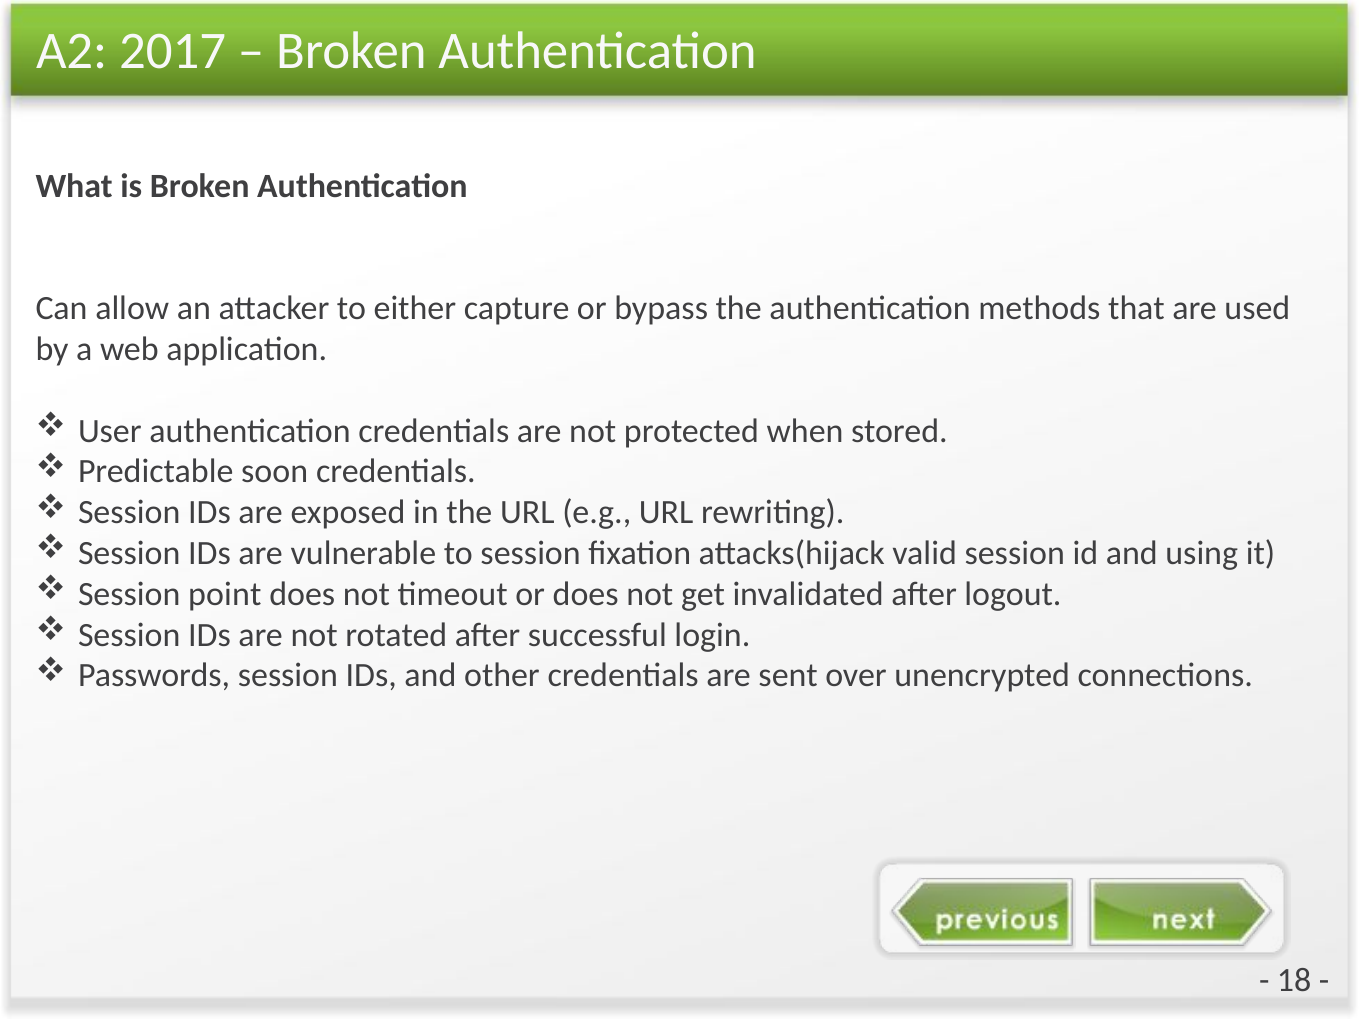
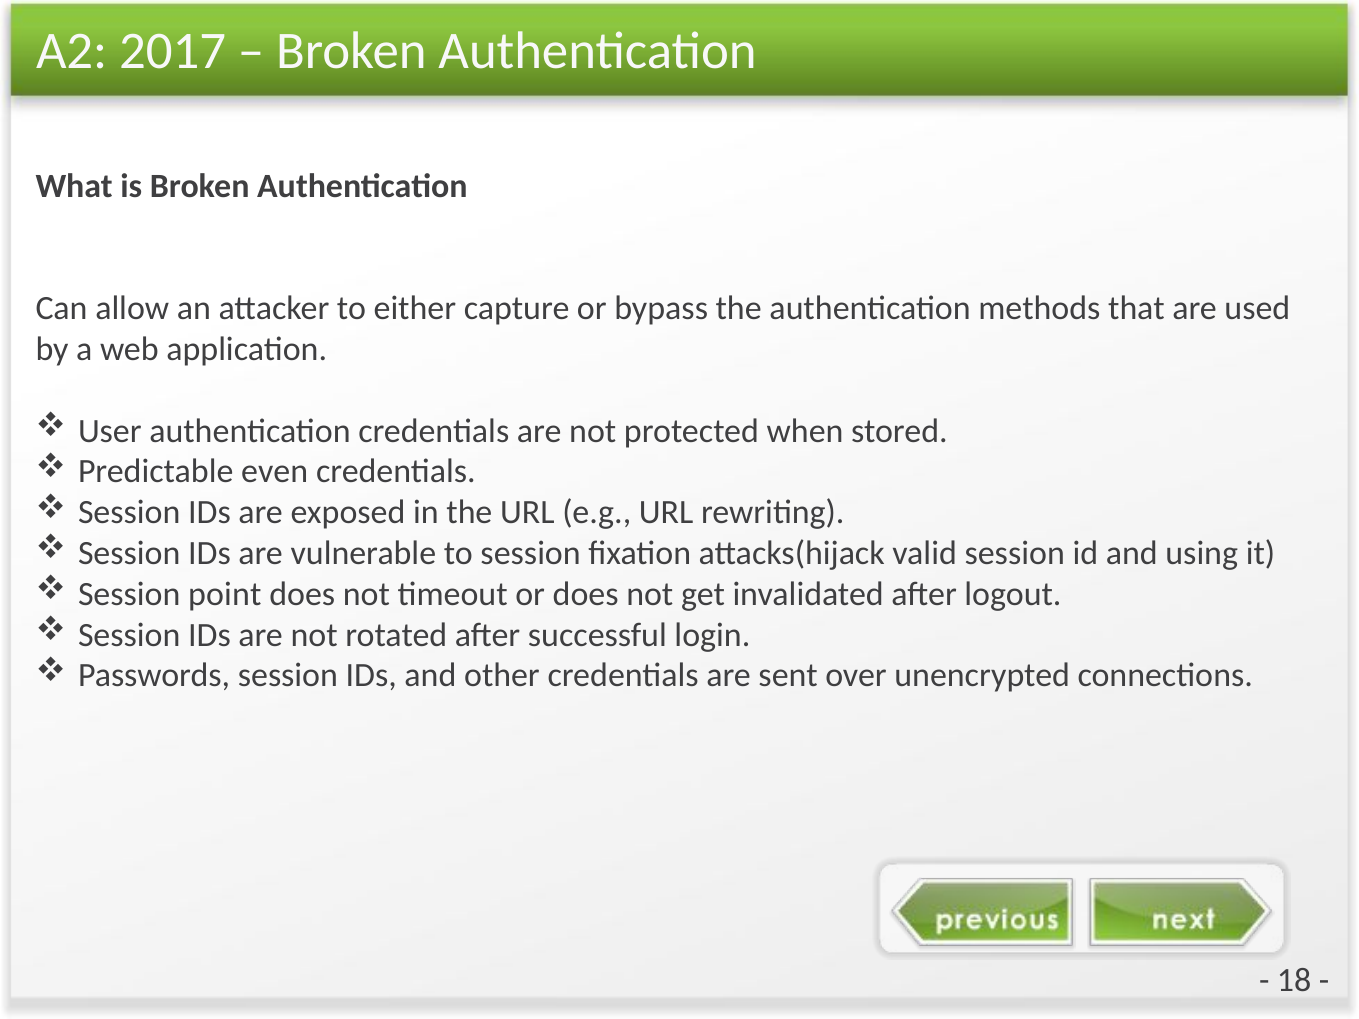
soon: soon -> even (275, 472)
